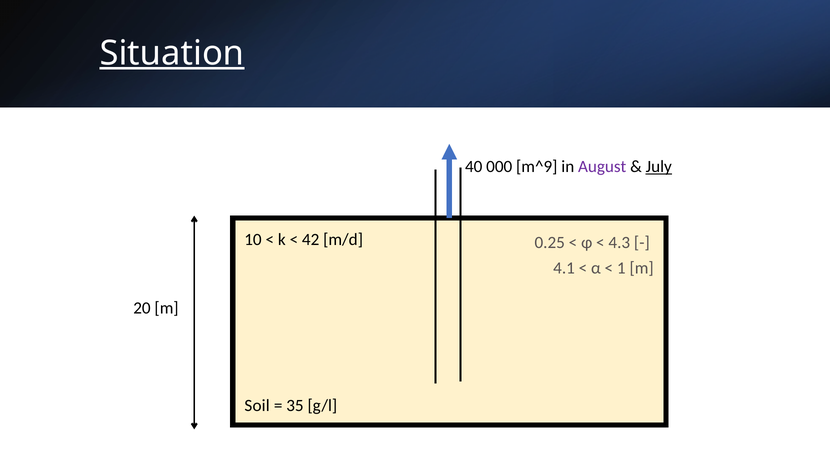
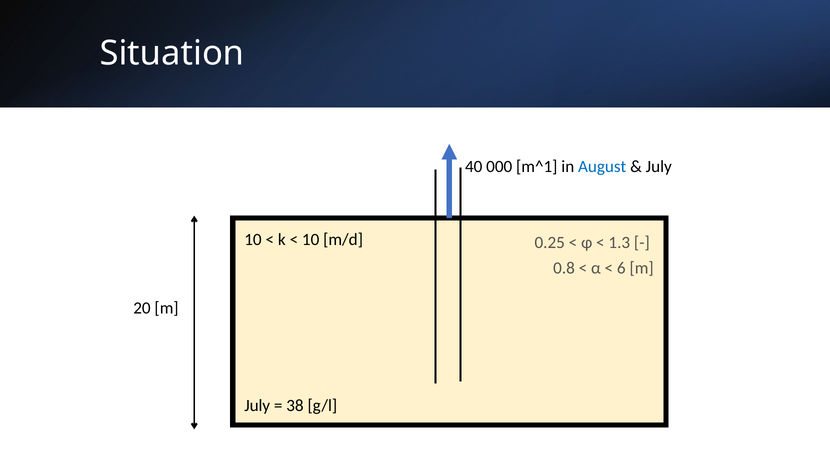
Situation underline: present -> none (172, 53)
m^9: m^9 -> m^1 (537, 166)
August colour: purple -> blue (602, 166)
July underline: present -> none (659, 166)
42: 42 -> 10 (311, 240)
4.3: 4.3 -> 1.3 (619, 243)
4.1: 4.1 -> 0.8 (564, 268)
1: 1 -> 6 (621, 268)
Soil: Soil -> July (257, 406)
35: 35 -> 38 (295, 406)
